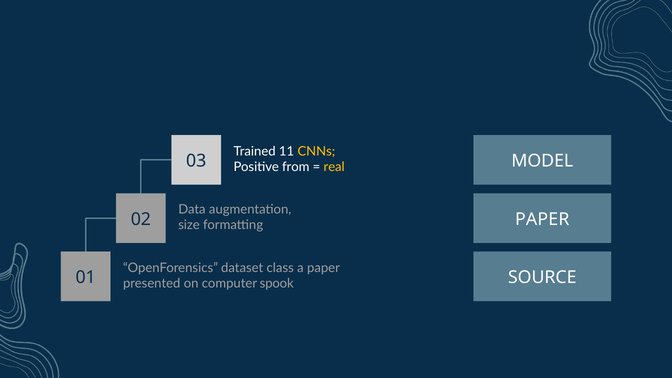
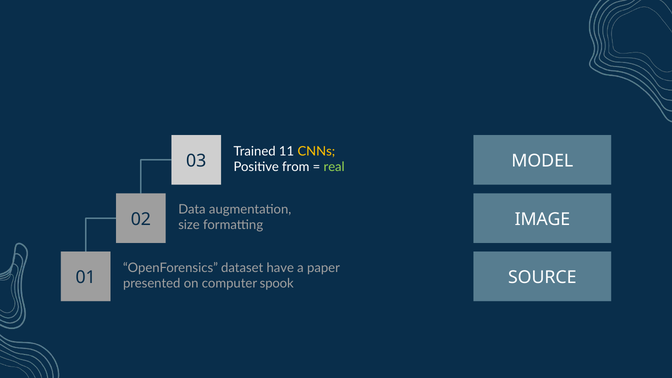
real colour: yellow -> light green (334, 167)
02 PAPER: PAPER -> IMAGE (542, 219)
class: class -> have (280, 268)
